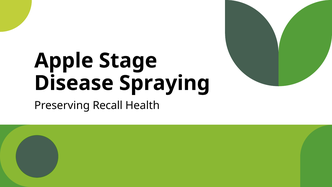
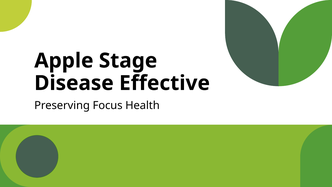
Spraying: Spraying -> Effective (164, 83)
Recall: Recall -> Focus (108, 105)
